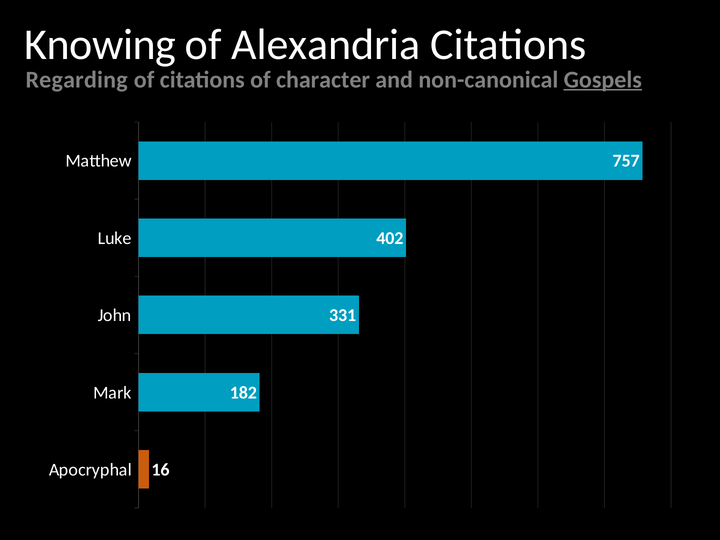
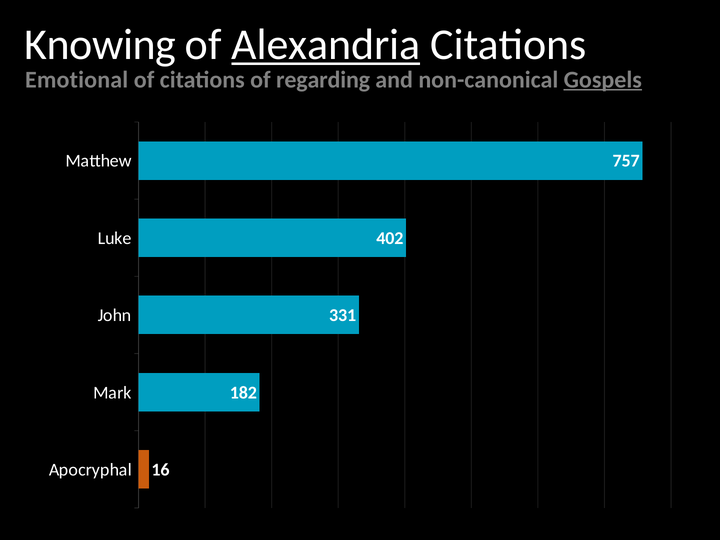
Alexandria underline: none -> present (326, 45)
Regarding: Regarding -> Emotional (77, 80)
character: character -> regarding (323, 80)
